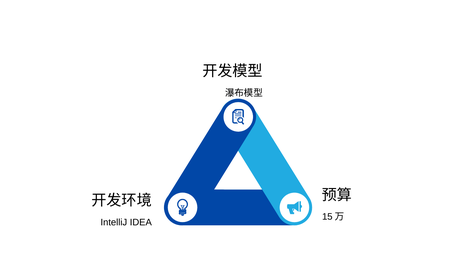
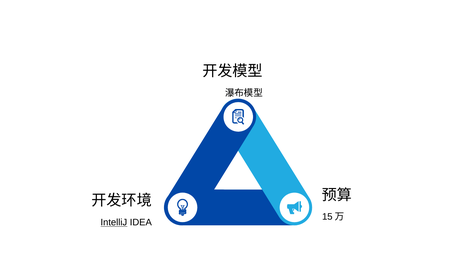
IntelliJ underline: none -> present (114, 222)
